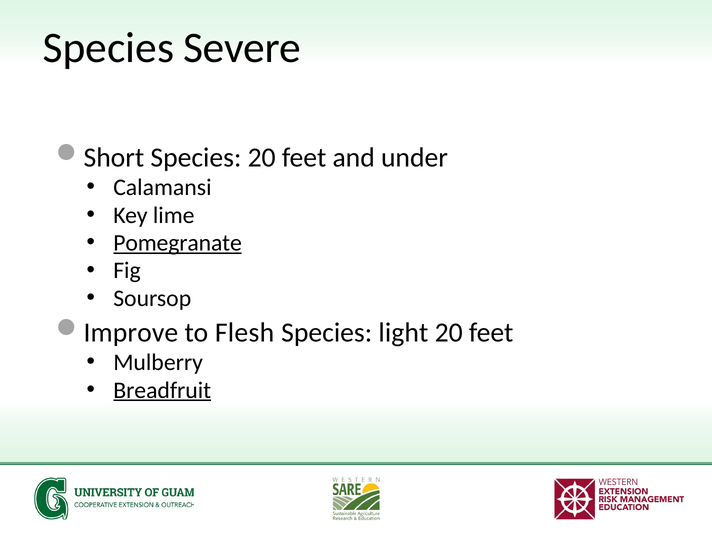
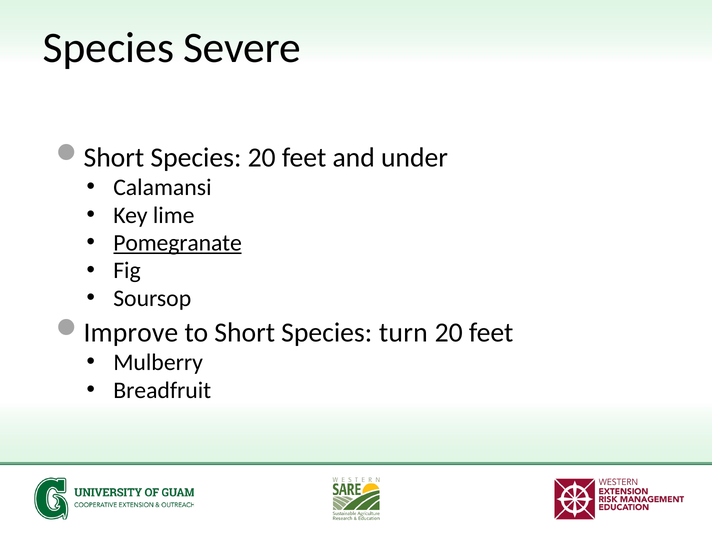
to Flesh: Flesh -> Short (245, 333)
light: light -> turn (403, 333)
Breadfruit underline: present -> none (162, 390)
